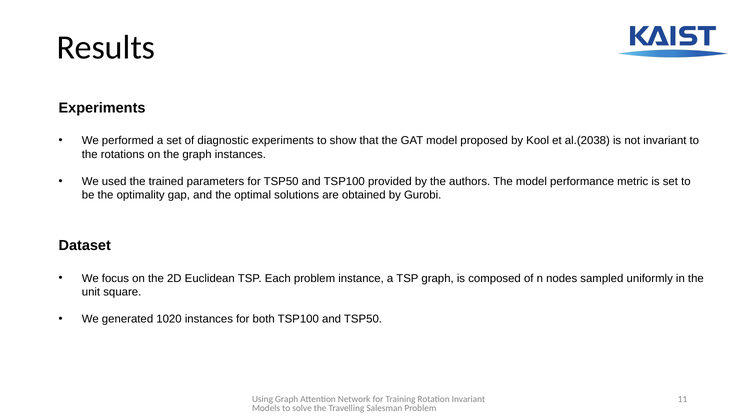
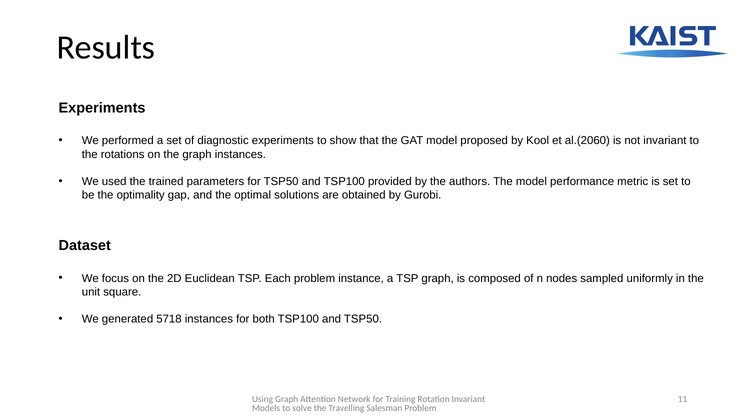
al.(2038: al.(2038 -> al.(2060 (587, 141)
1020: 1020 -> 5718 (169, 320)
